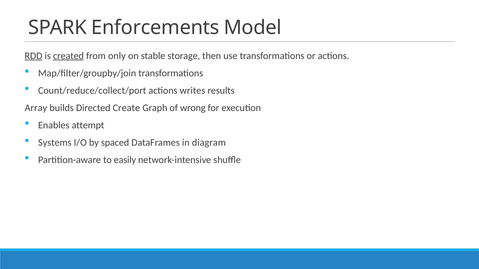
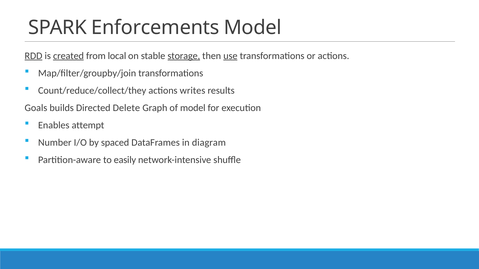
only: only -> local (117, 56)
storage underline: none -> present (184, 56)
use underline: none -> present (230, 56)
Count/reduce/collect/port: Count/reduce/collect/port -> Count/reduce/collect/they (92, 91)
Array: Array -> Goals (36, 108)
Create: Create -> Delete (126, 108)
of wrong: wrong -> model (193, 108)
Systems: Systems -> Number (55, 143)
